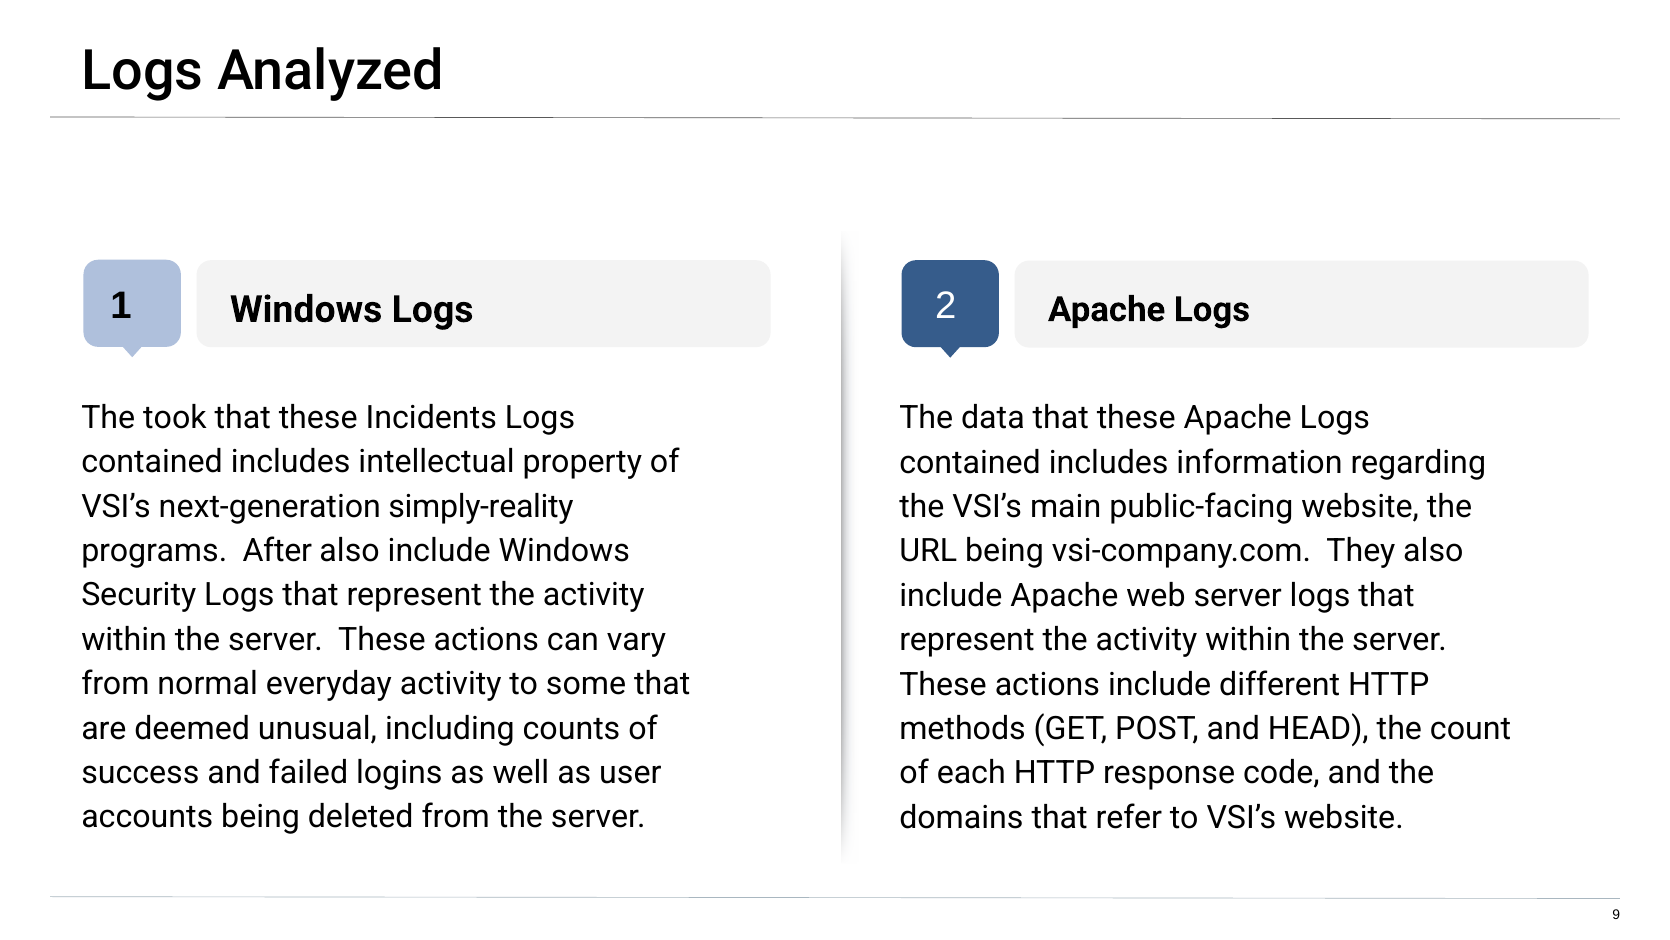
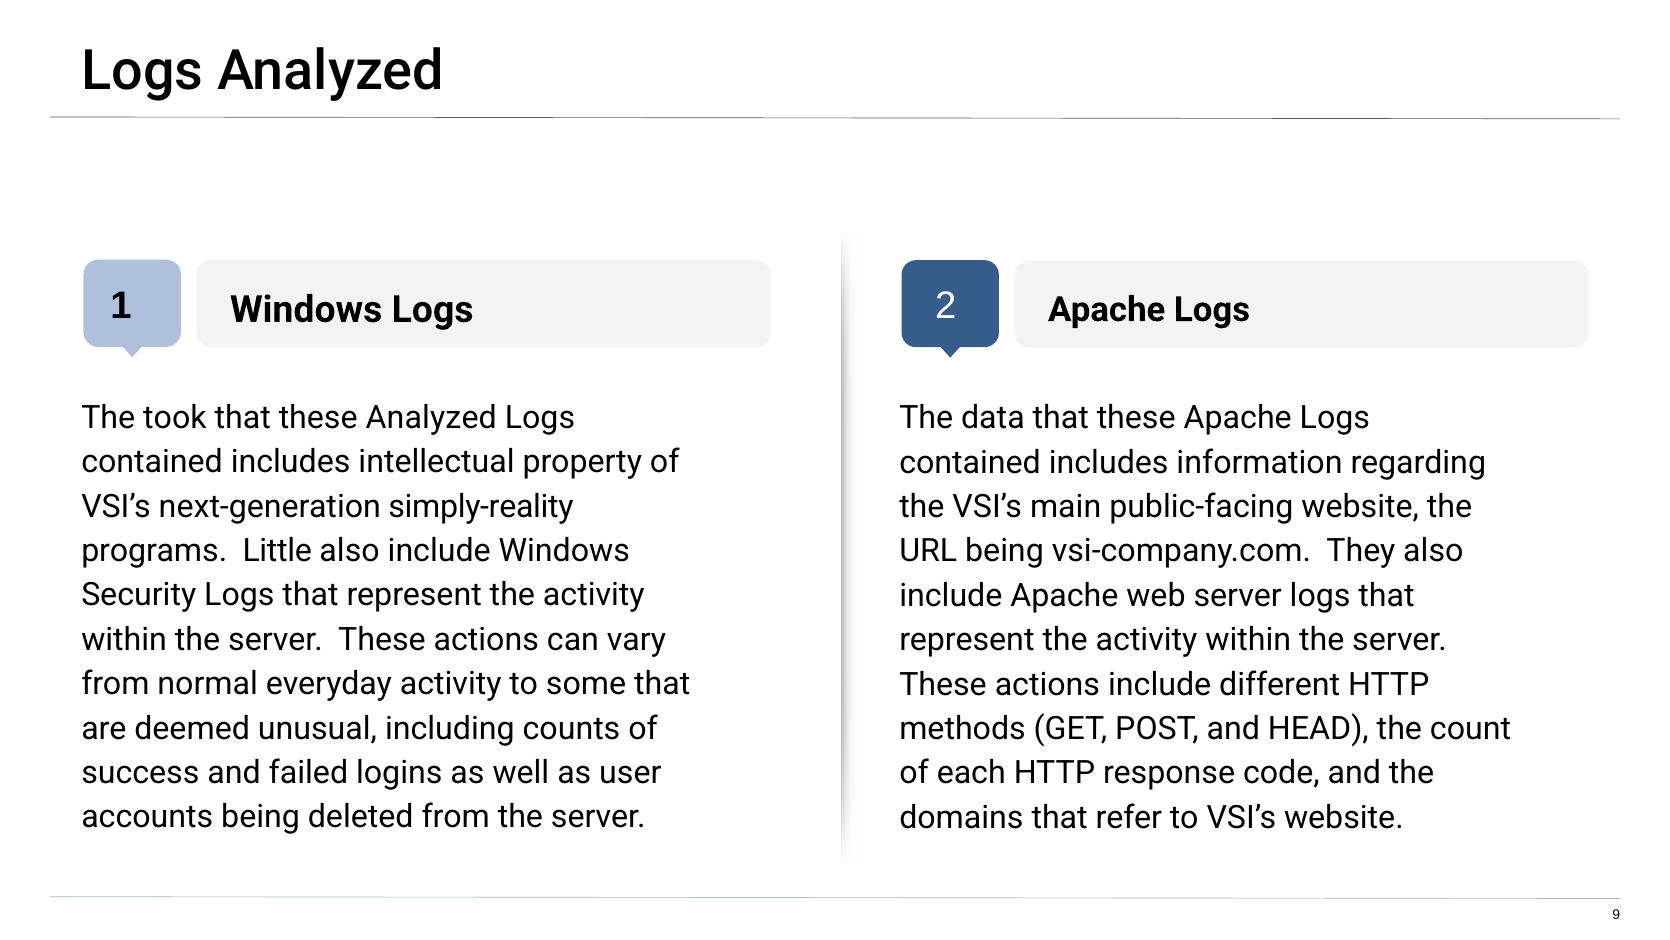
these Incidents: Incidents -> Analyzed (431, 418)
After: After -> Little (277, 551)
